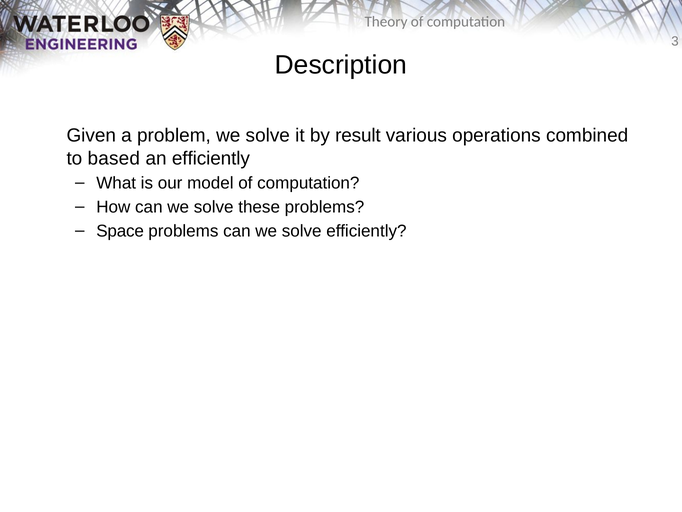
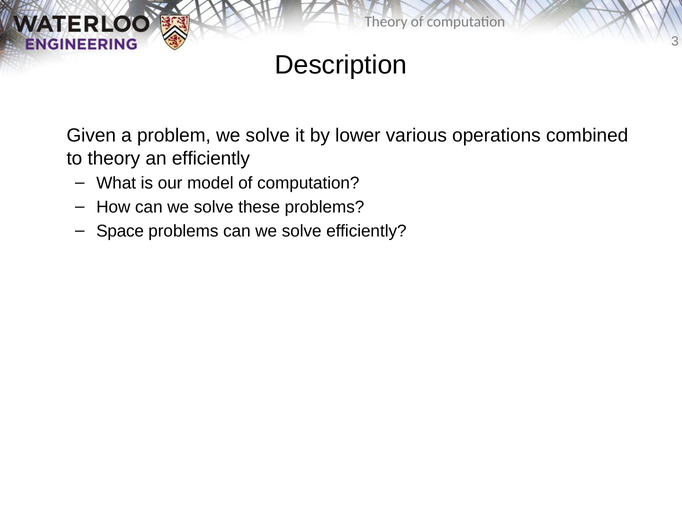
result: result -> lower (358, 135)
to based: based -> theory (114, 158)
